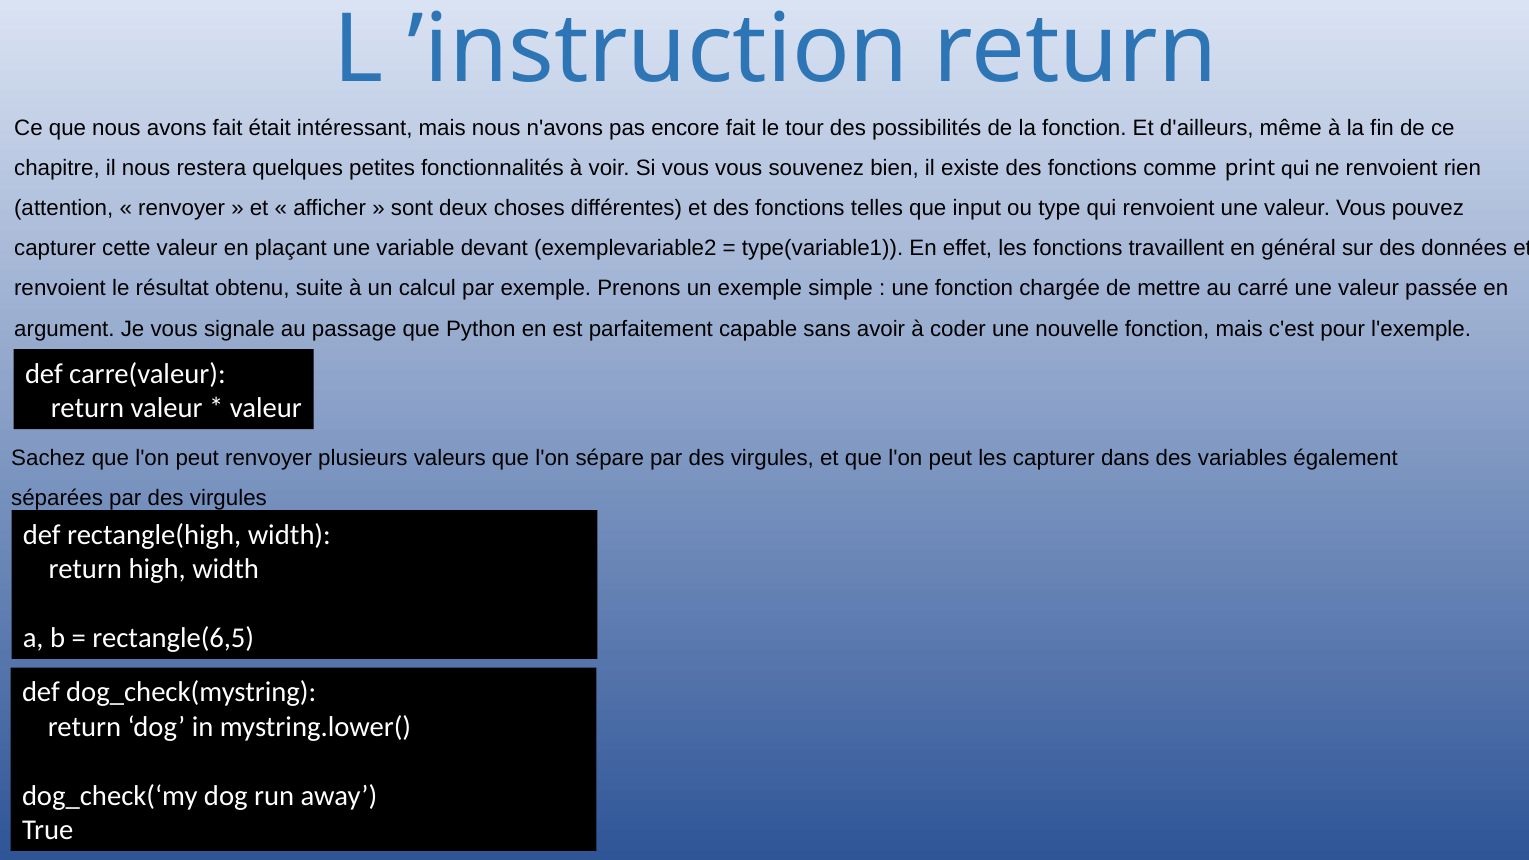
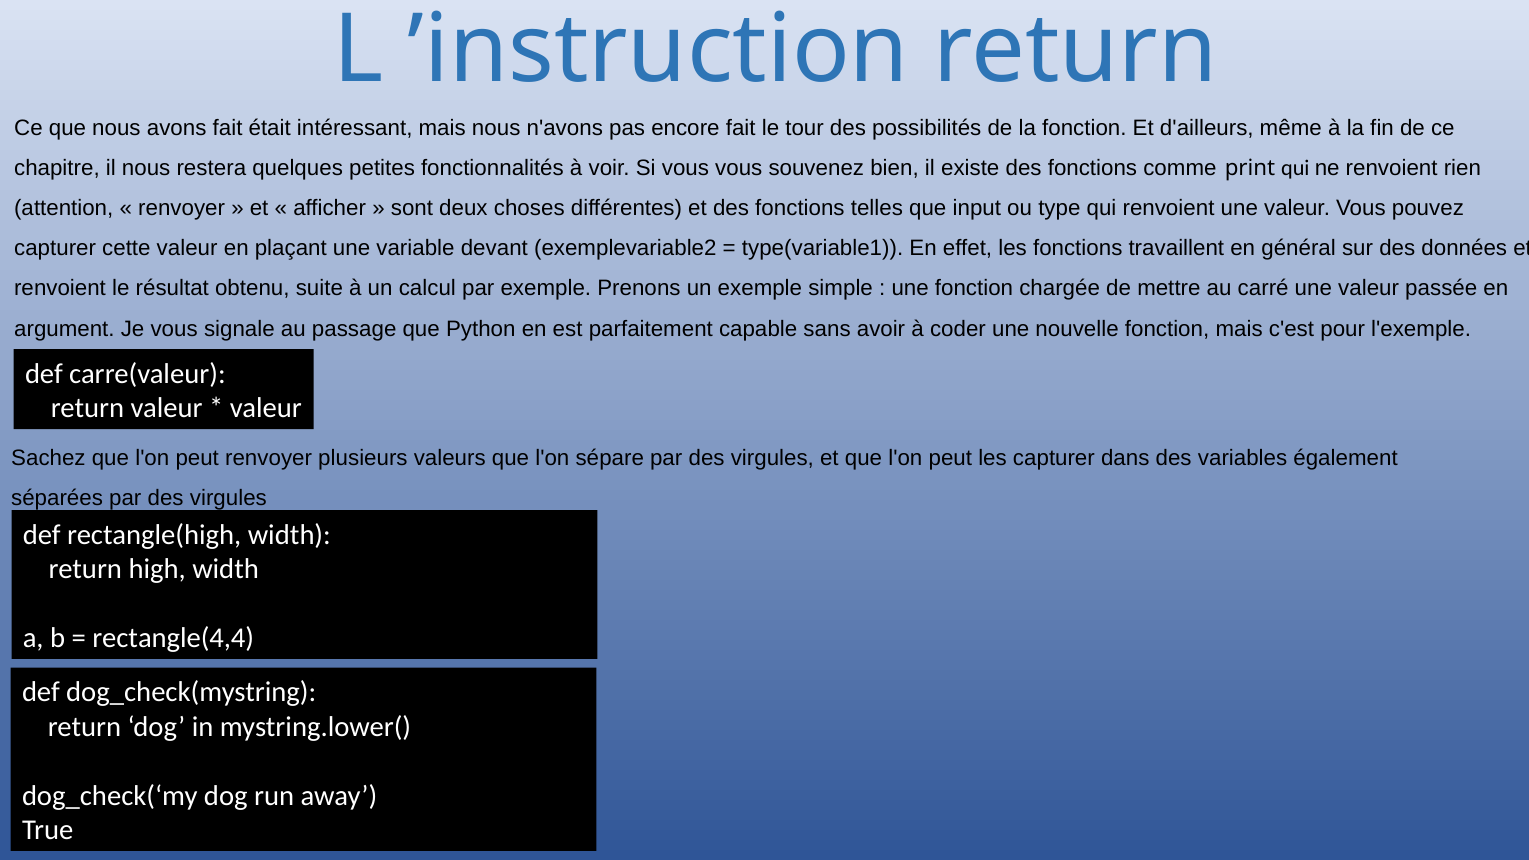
rectangle(6,5: rectangle(6,5 -> rectangle(4,4 (173, 638)
